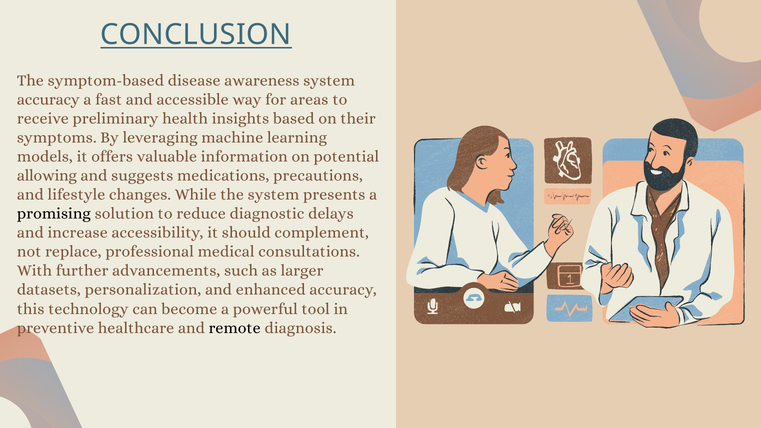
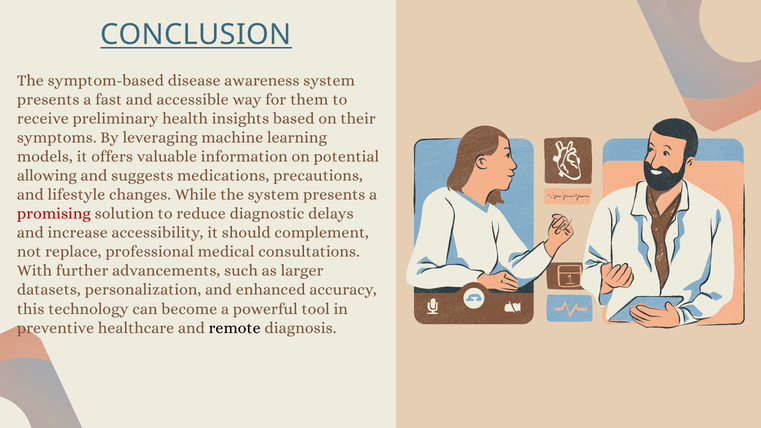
accuracy: accuracy -> presents (48, 100)
areas: areas -> them (309, 100)
promising colour: black -> red (54, 214)
